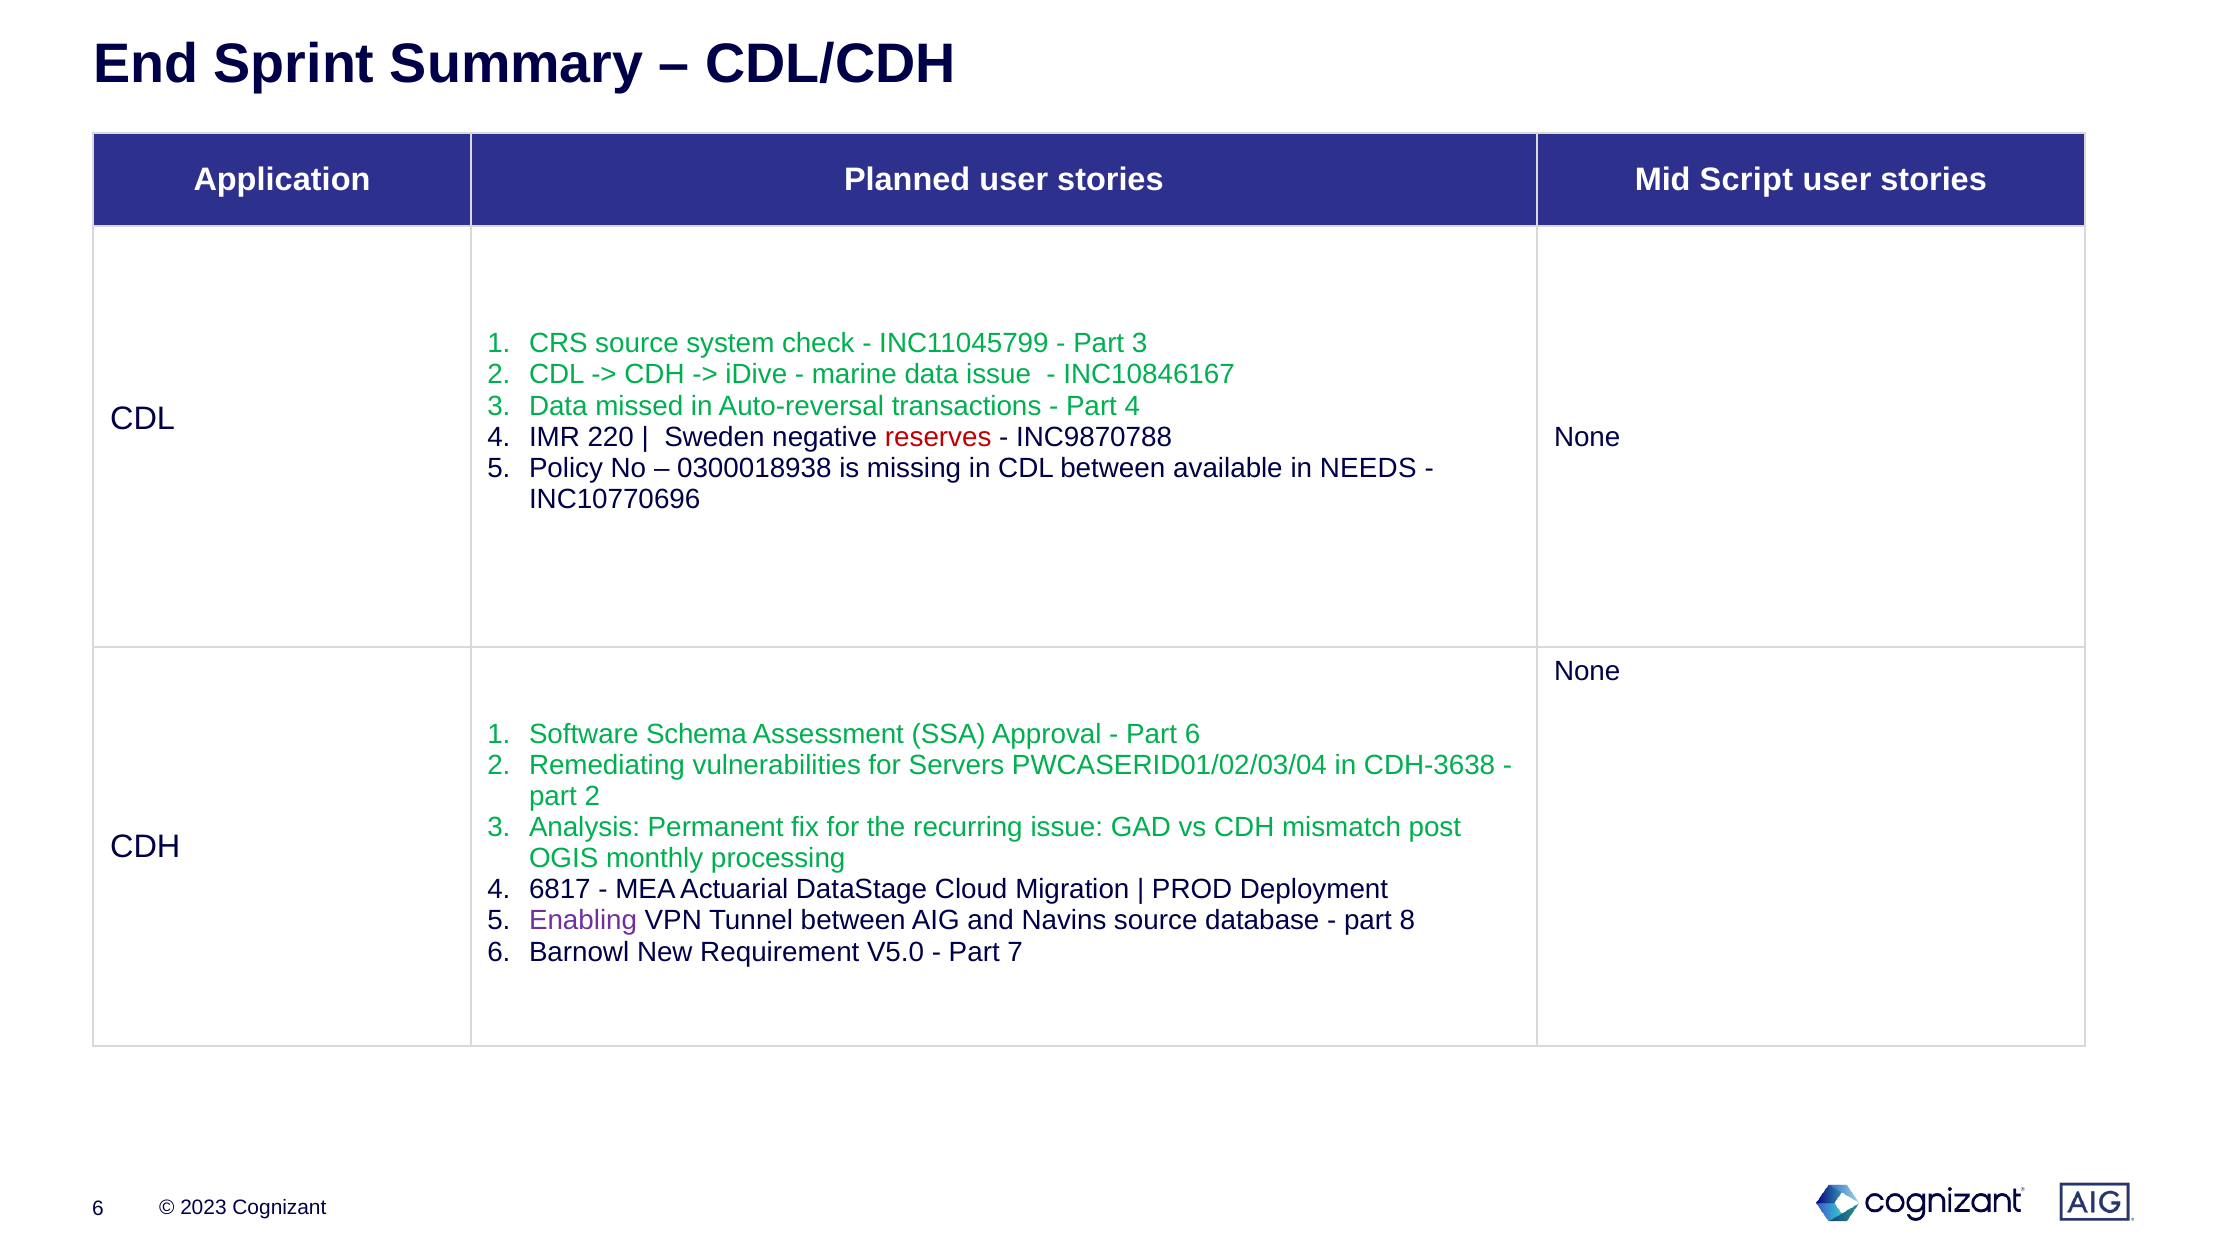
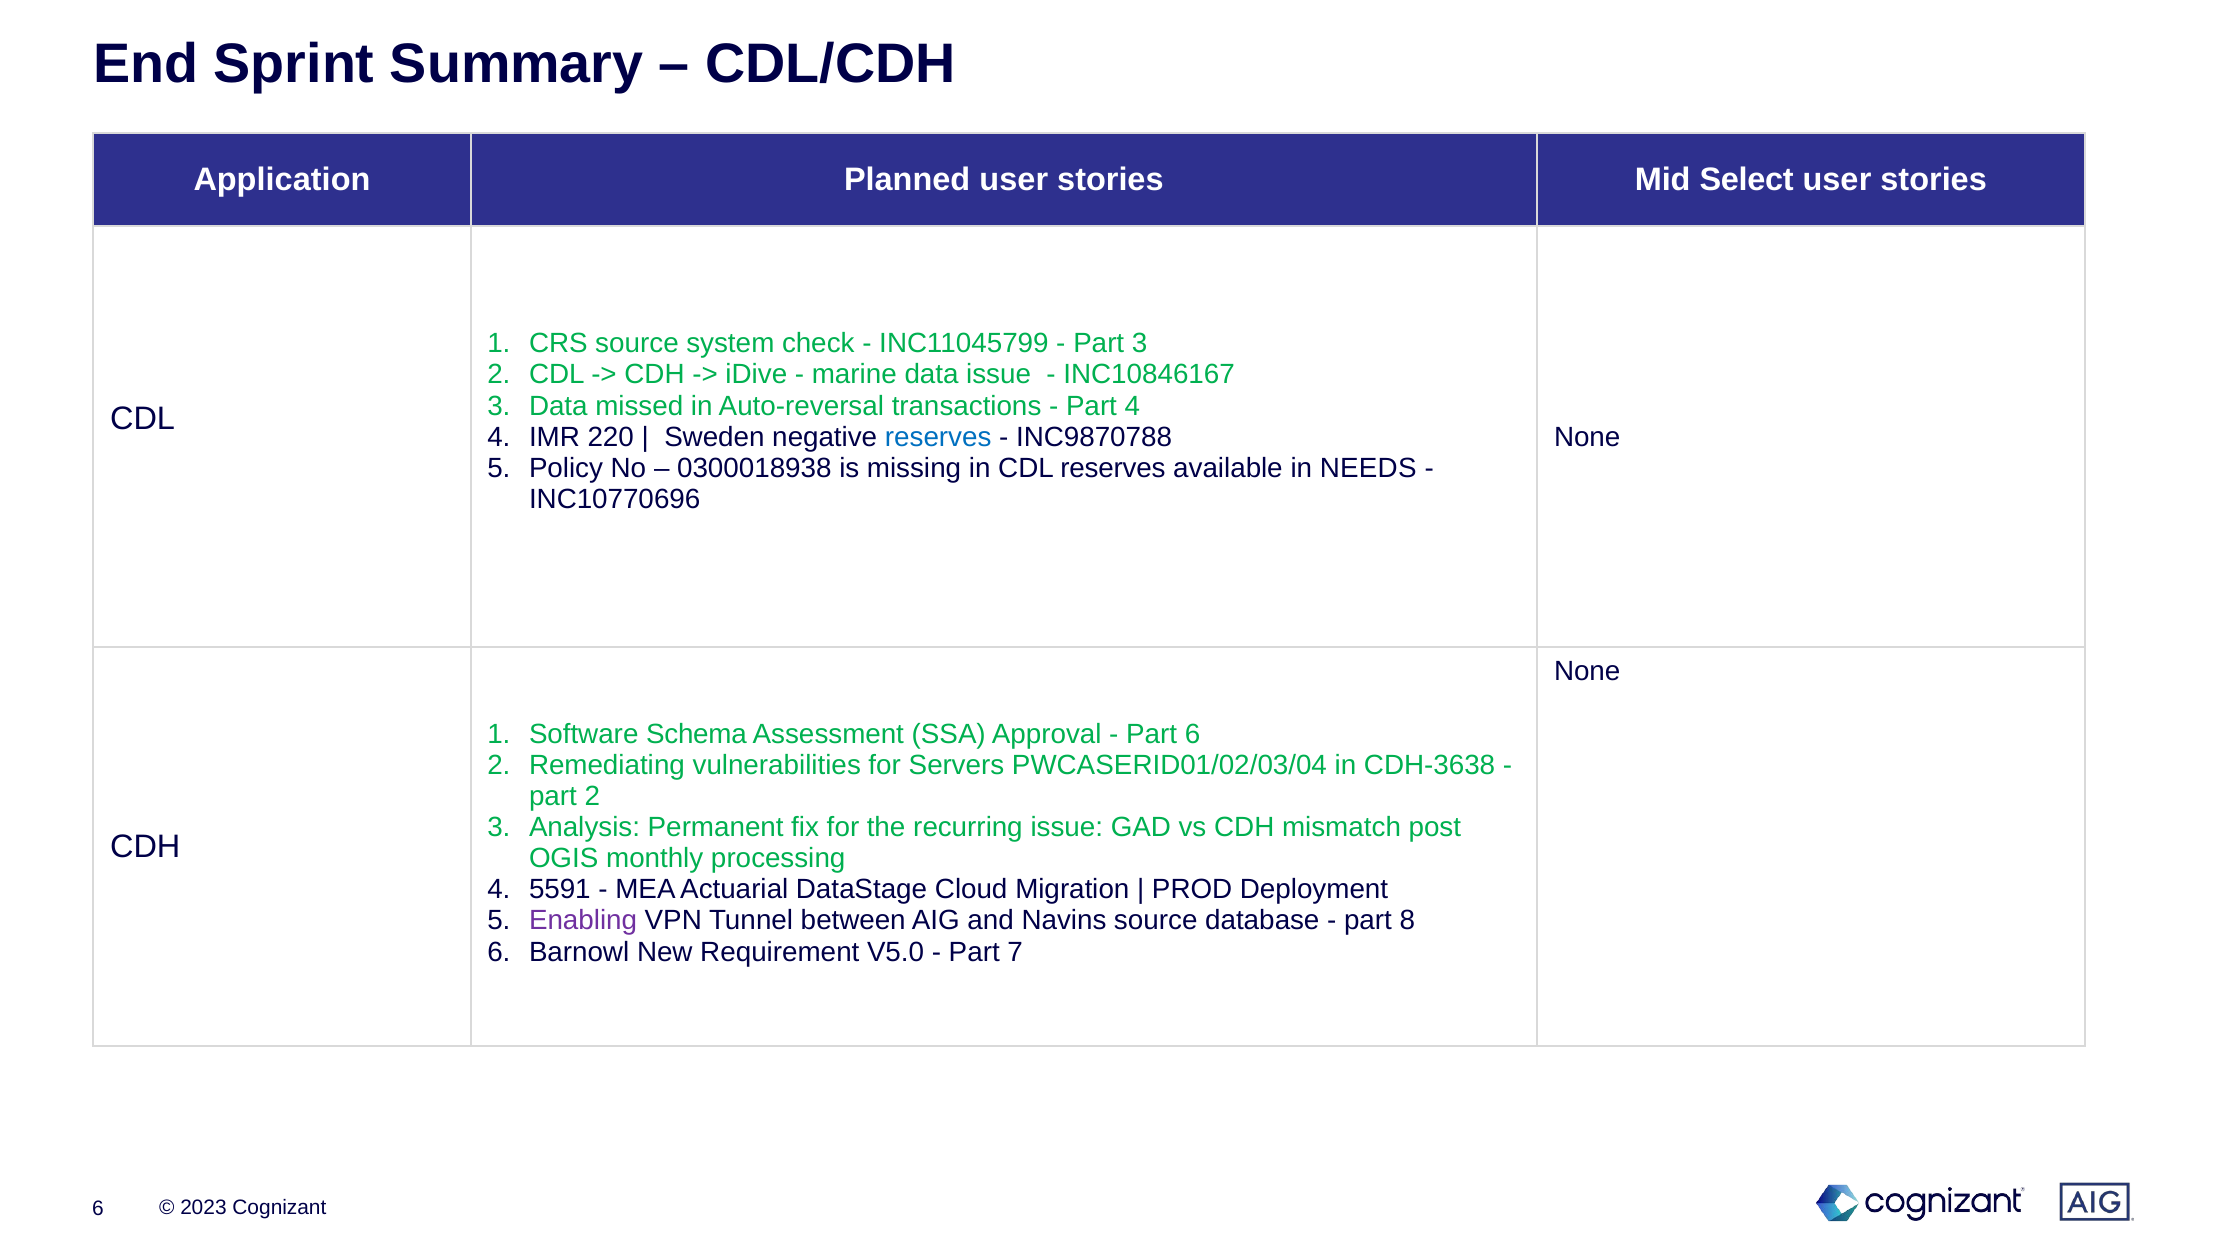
Script: Script -> Select (1747, 180)
reserves colour: red -> blue (938, 437)
CDL between: between -> reserves (1113, 468)
6817: 6817 -> 5591 (560, 890)
